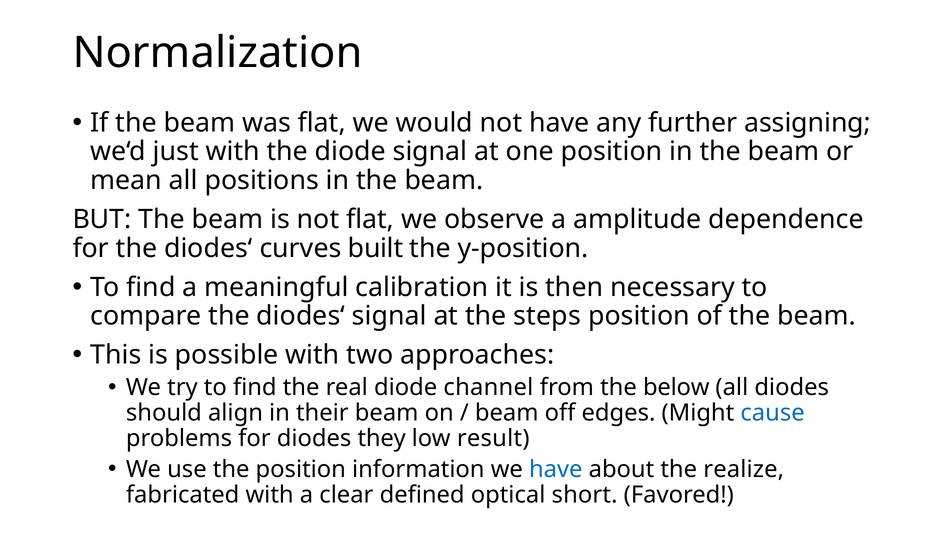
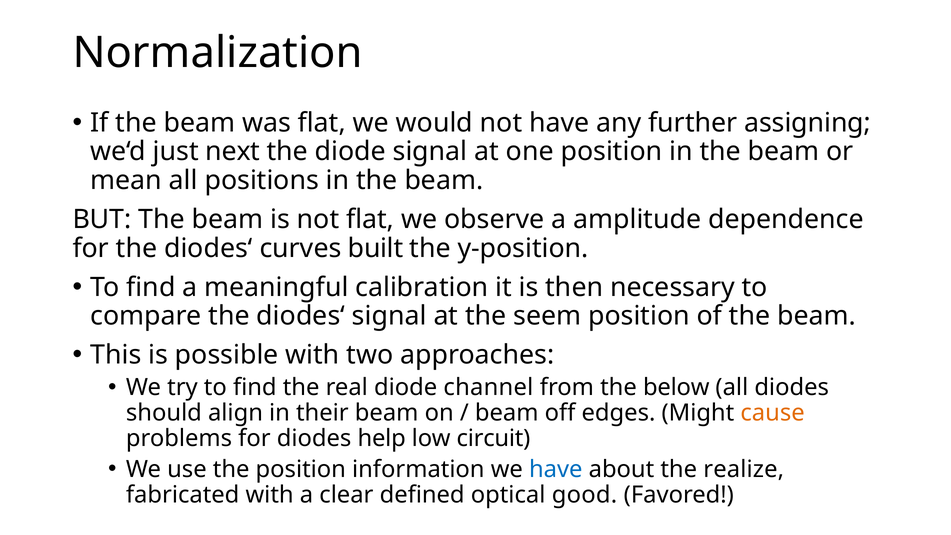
just with: with -> next (233, 152)
steps: steps -> seem (547, 316)
cause colour: blue -> orange (773, 413)
they: they -> help (382, 438)
result: result -> circuit (493, 438)
short: short -> good (584, 495)
